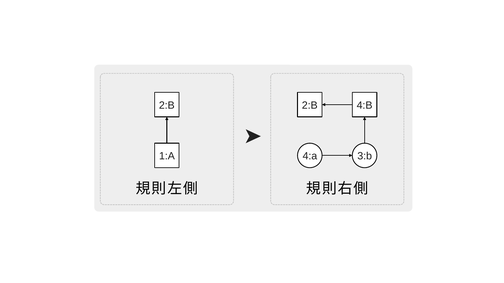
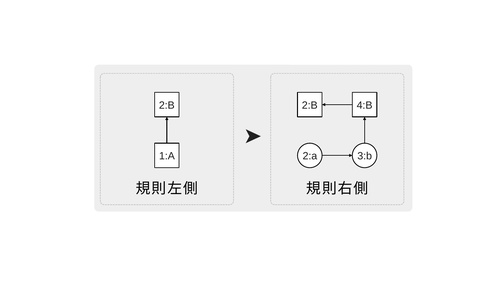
4:a: 4:a -> 2:a (310, 156)
